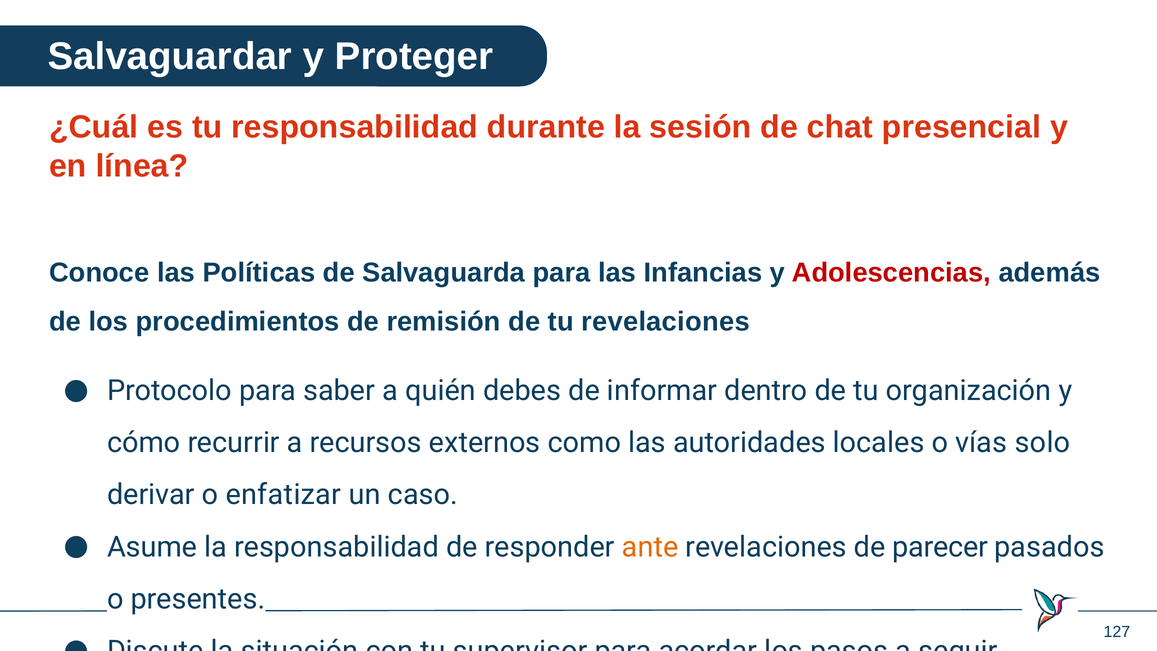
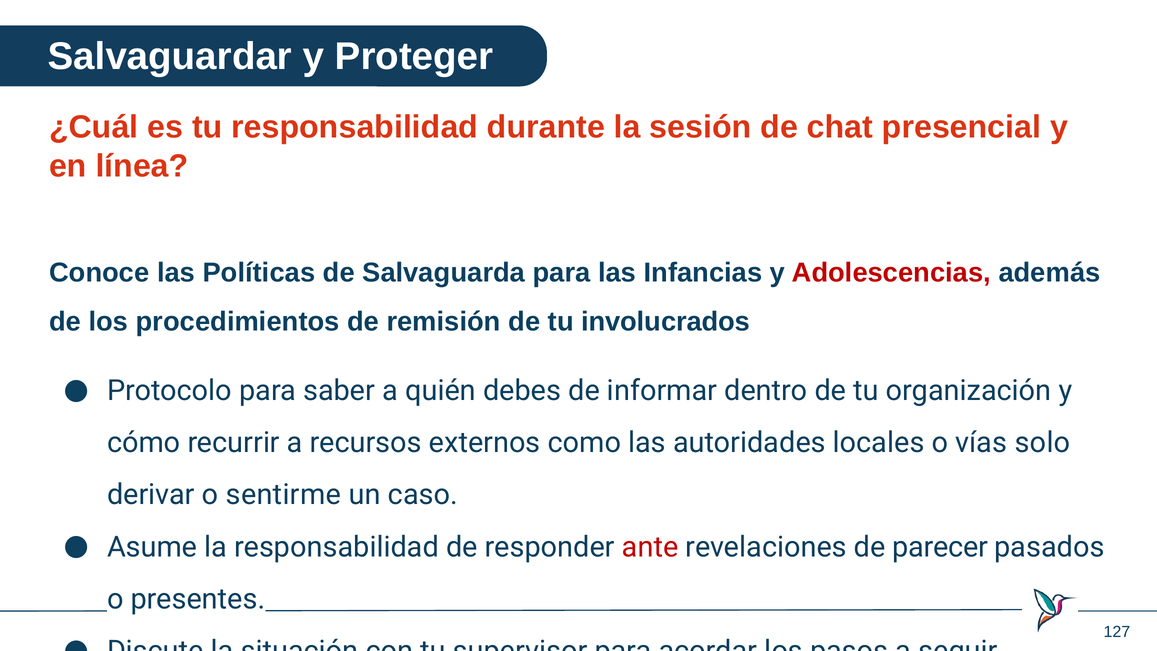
tu revelaciones: revelaciones -> involucrados (666, 322)
enfatizar: enfatizar -> sentirme (283, 495)
ante colour: orange -> red (650, 547)
